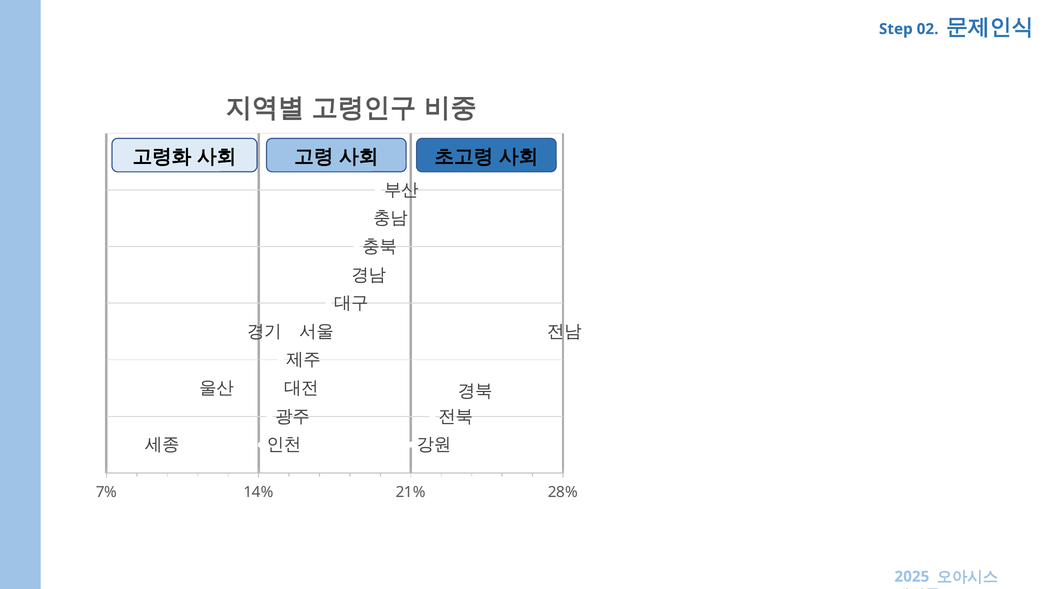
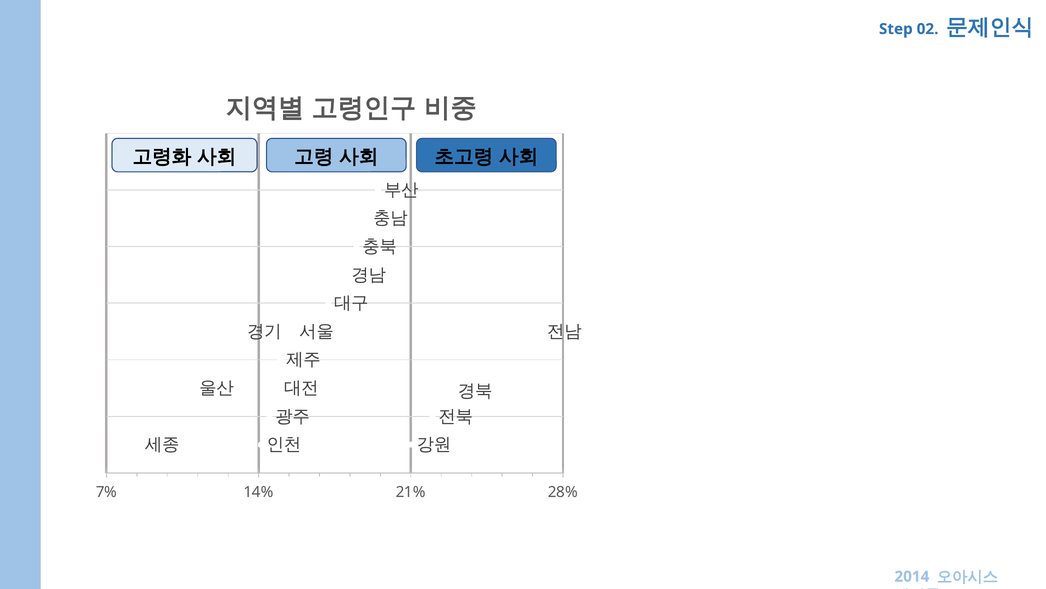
2025: 2025 -> 2014 (912, 576)
